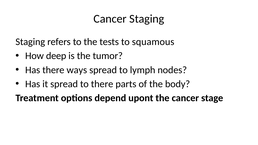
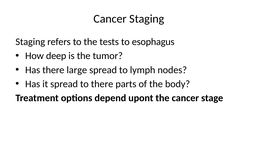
squamous: squamous -> esophagus (153, 42)
ways: ways -> large (77, 70)
